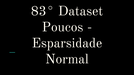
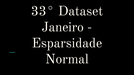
83°: 83° -> 33° (43, 11)
Poucos: Poucos -> Janeiro (63, 27)
